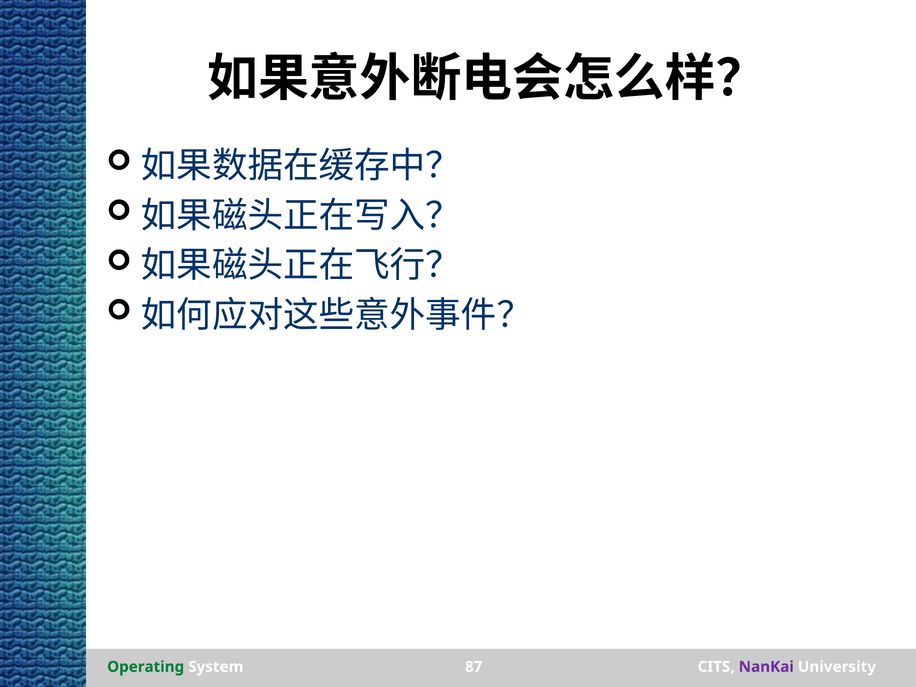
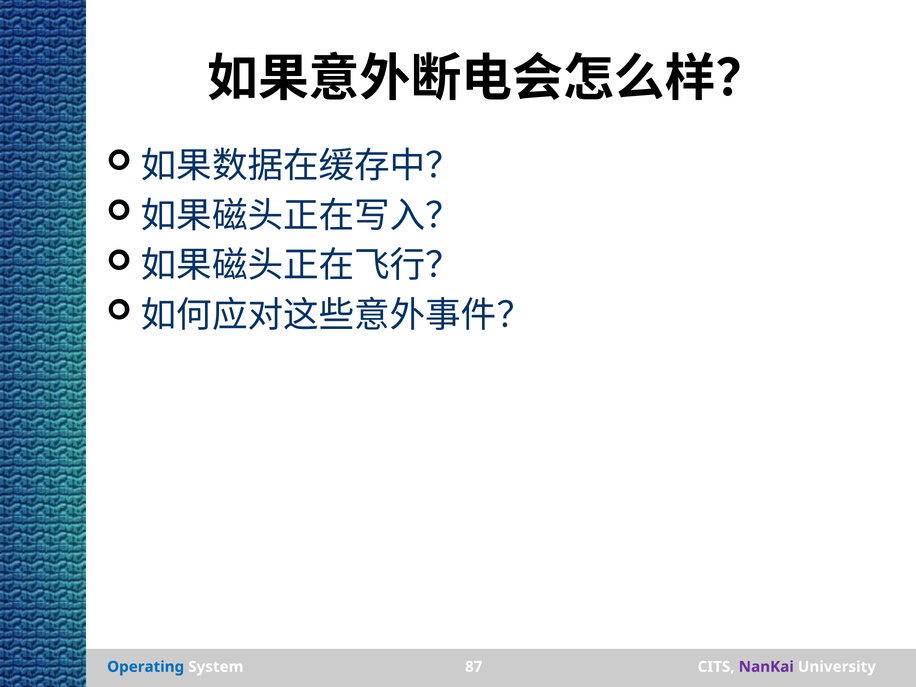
Operating colour: green -> blue (146, 667)
